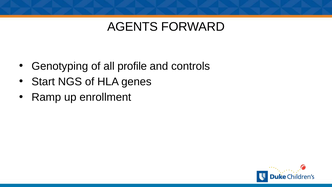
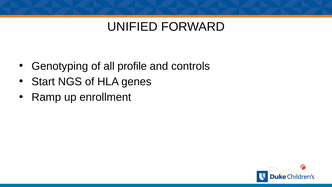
AGENTS: AGENTS -> UNIFIED (132, 27)
